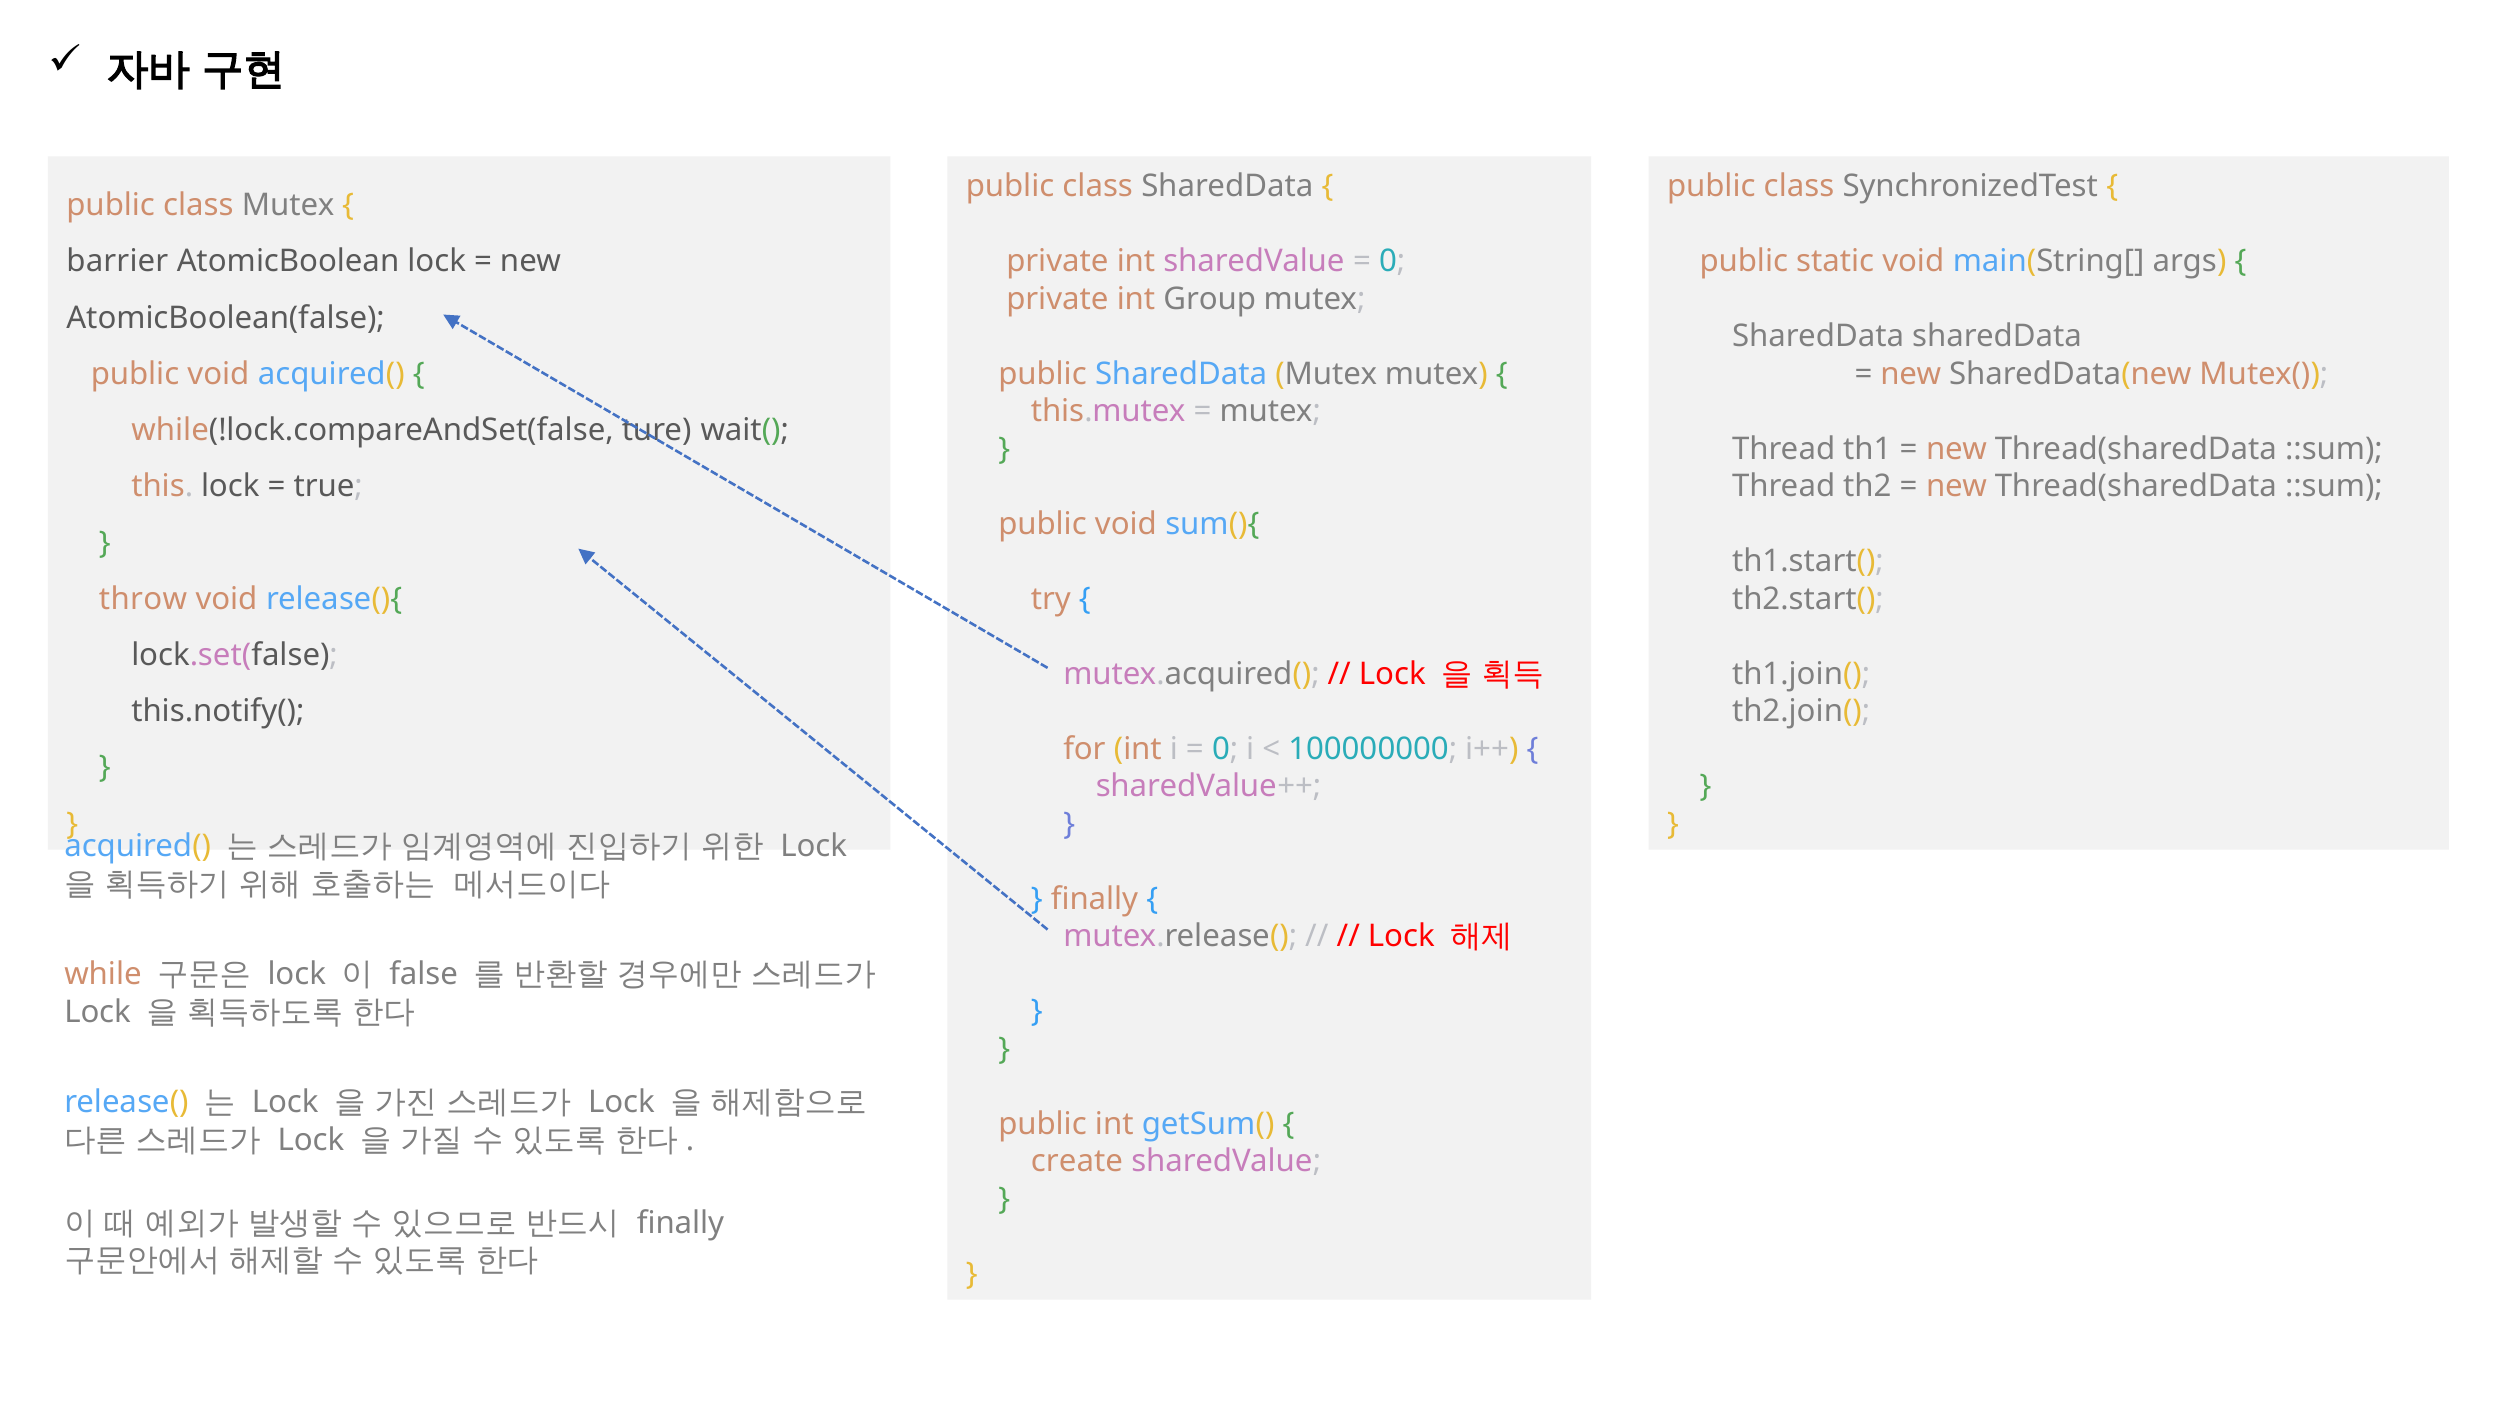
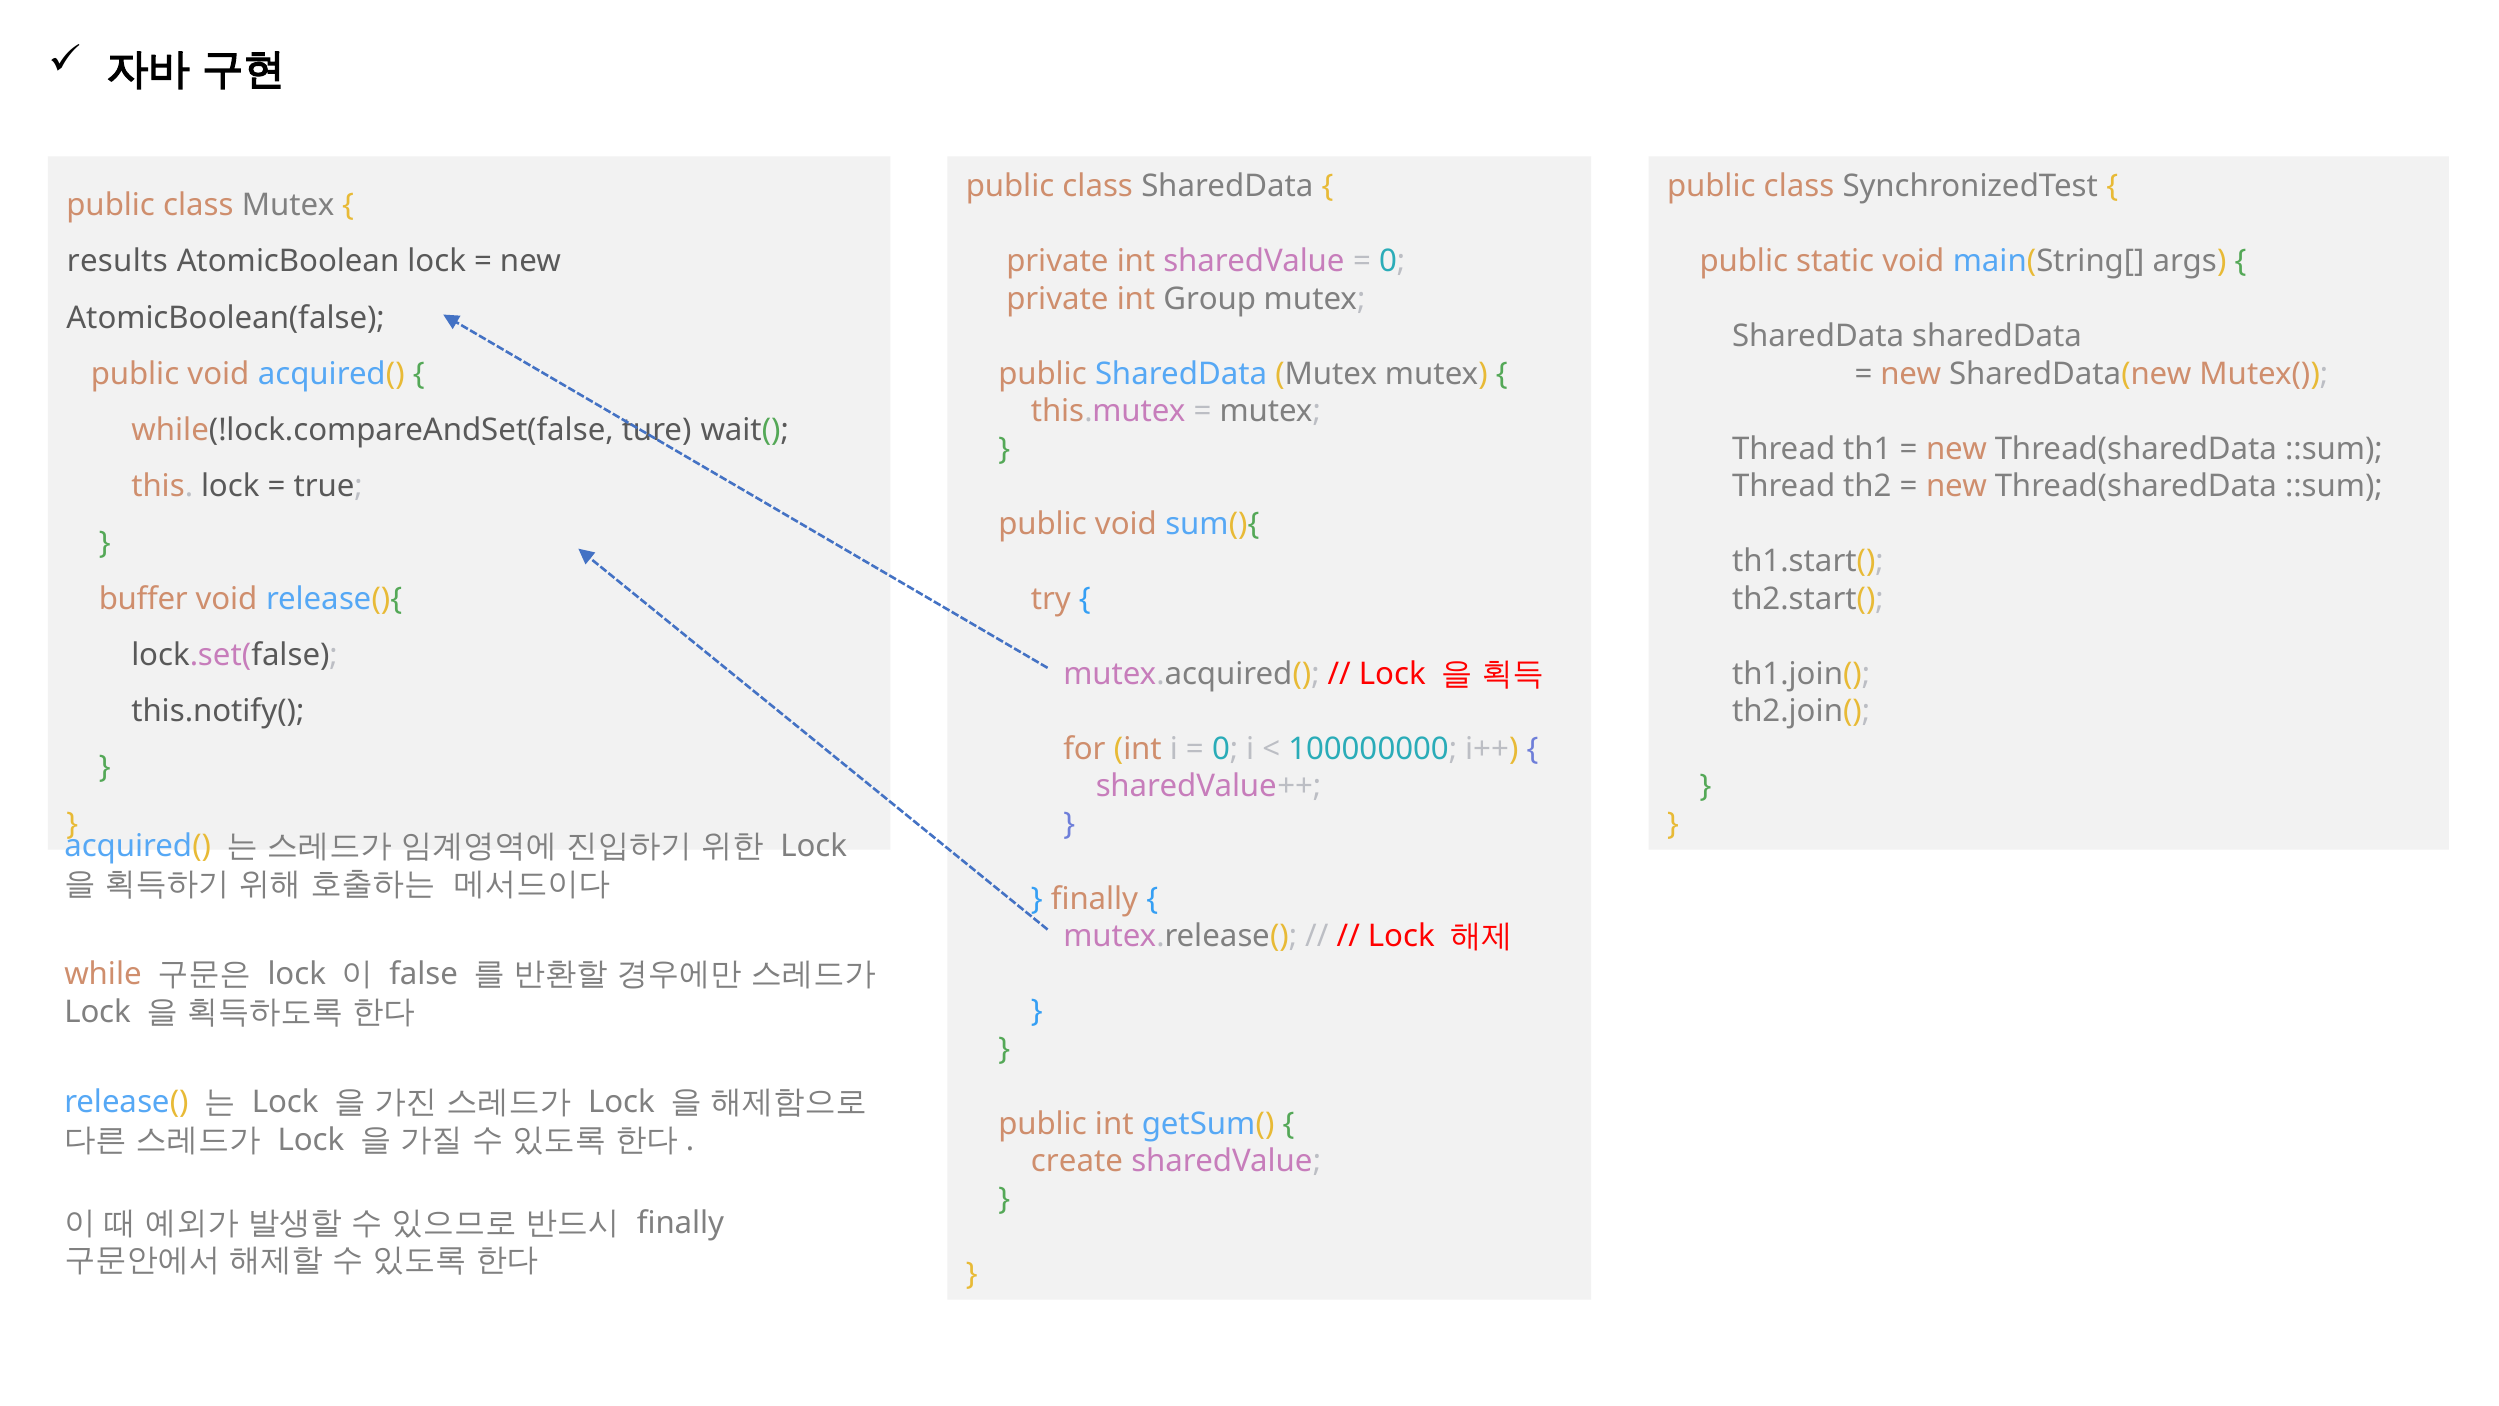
barrier: barrier -> results (117, 261)
throw: throw -> buffer (143, 599)
